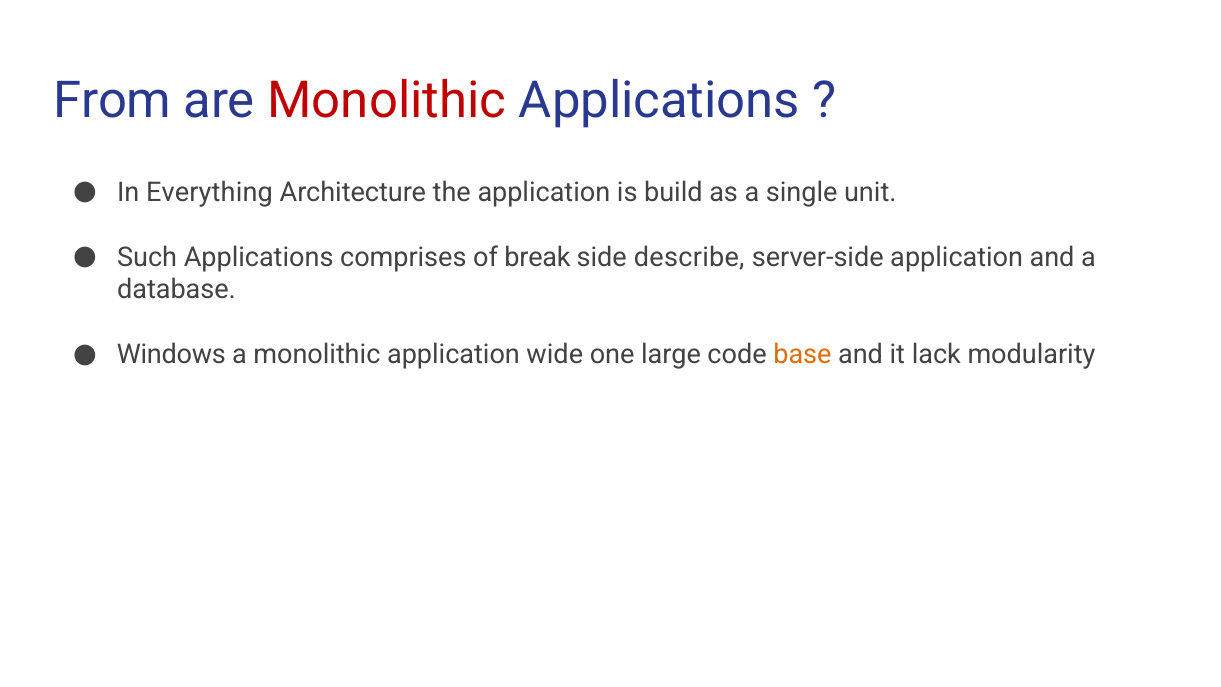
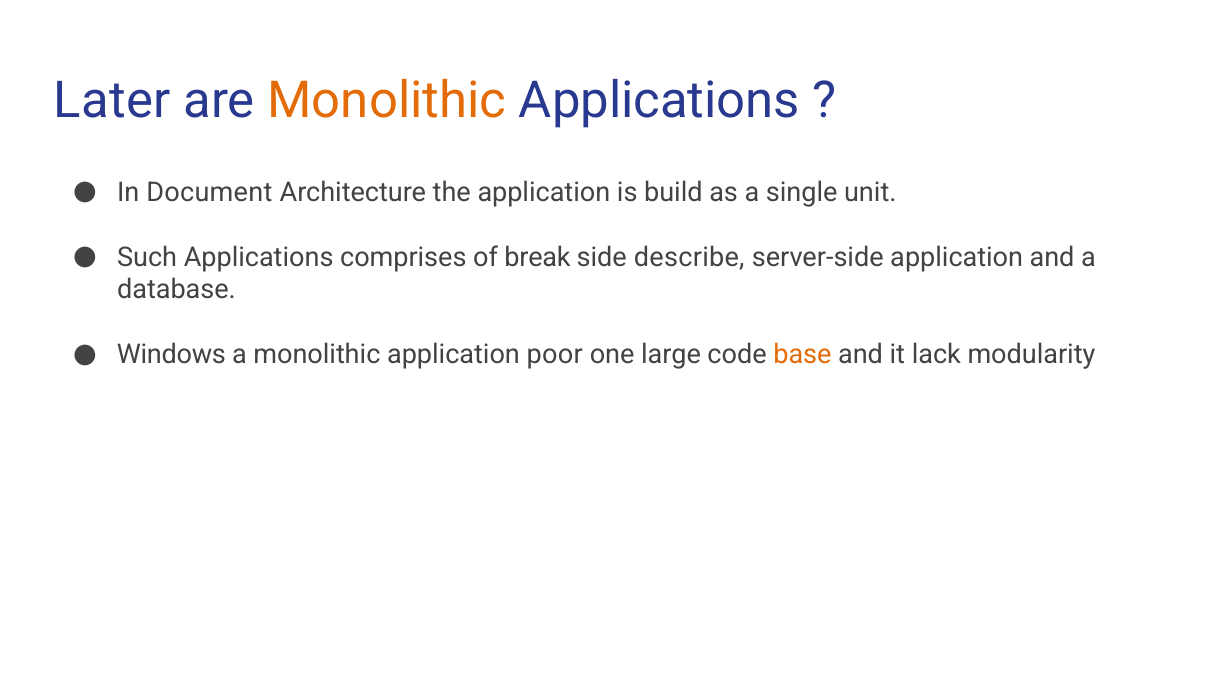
From: From -> Later (112, 101)
Monolithic colour: red -> orange (387, 101)
Everything: Everything -> Document (209, 192)
wide: wide -> poor (555, 355)
